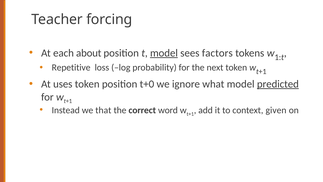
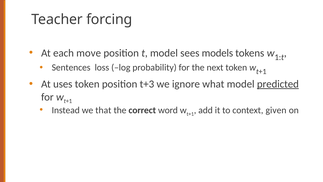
about: about -> move (89, 53)
model underline: present -> none (164, 53)
factors: factors -> models (217, 53)
Repetitive: Repetitive -> Sentences (71, 67)
t+0: t+0 -> t+3 (147, 84)
